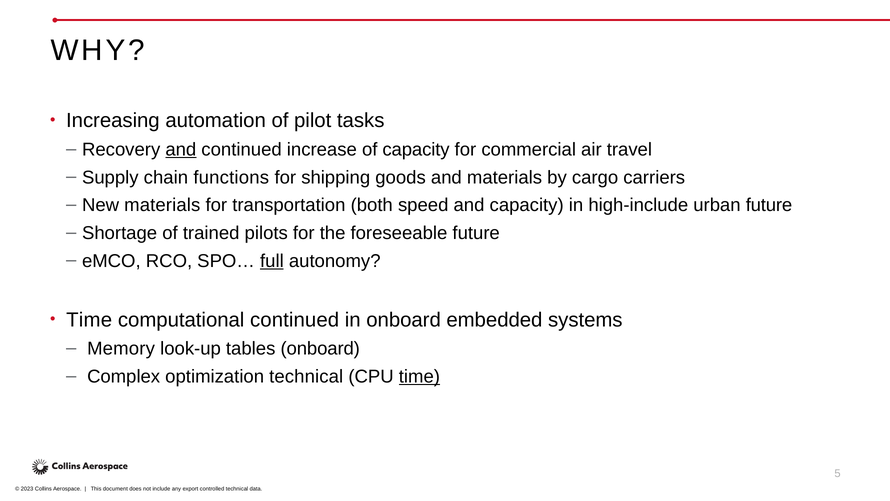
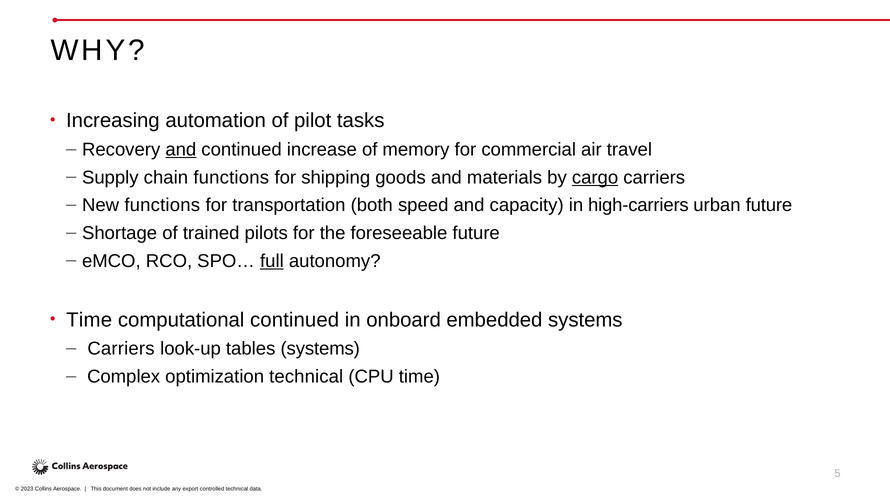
of capacity: capacity -> memory (416, 149)
cargo underline: none -> present (595, 177)
New materials: materials -> functions (162, 205)
high-include: high-include -> high-carriers (638, 205)
Memory: Memory -> Carriers (121, 349)
tables onboard: onboard -> systems (320, 349)
time underline: present -> none (419, 376)
